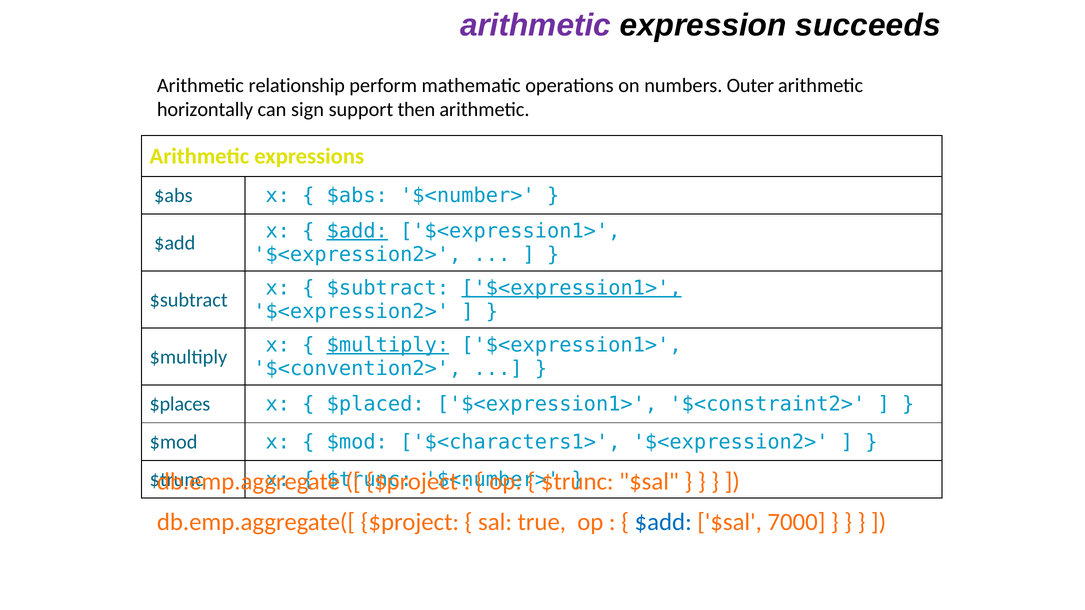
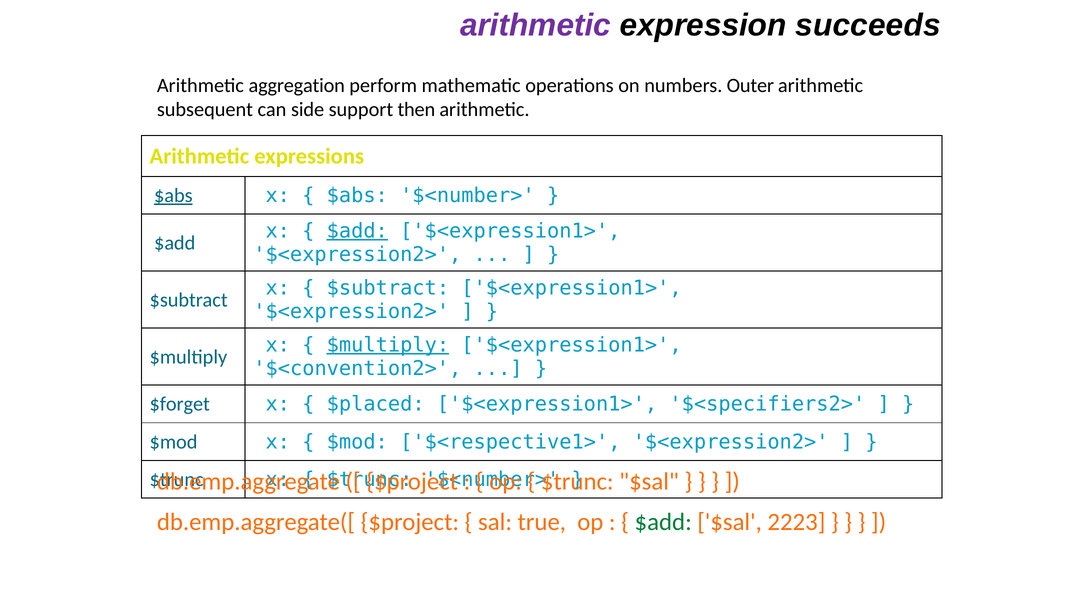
relationship: relationship -> aggregation (297, 85)
horizontally: horizontally -> subsequent (205, 110)
sign: sign -> side (308, 110)
$abs underline: none -> present (173, 196)
$<expression1> underline: present -> none (572, 288)
$places: $places -> $forget (180, 404)
$<constraint2>: $<constraint2> -> $<specifiers2> (767, 404)
$<characters1>: $<characters1> -> $<respective1> (510, 442)
$add colour: blue -> green (663, 522)
7000: 7000 -> 2223 (796, 522)
